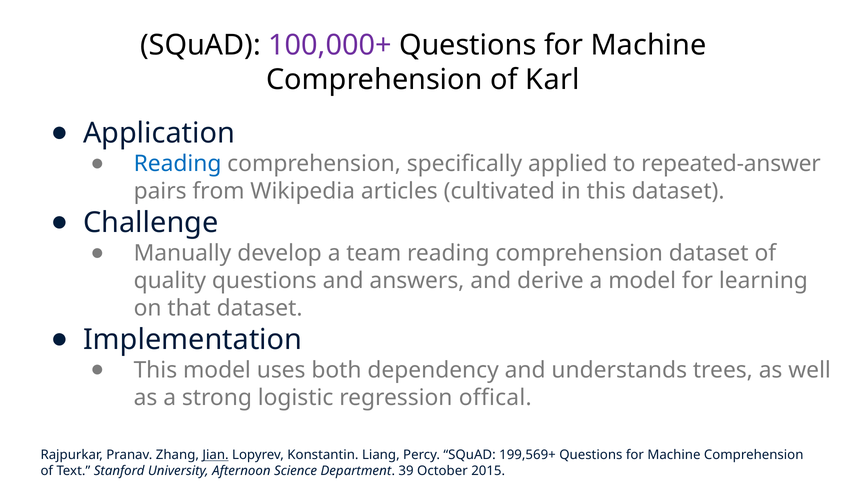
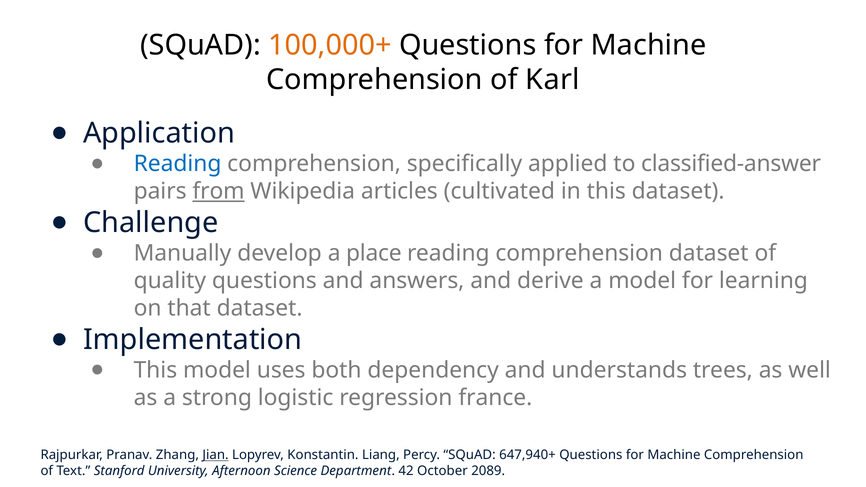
100,000+ colour: purple -> orange (330, 45)
repeated-answer: repeated-answer -> classified-answer (731, 164)
from underline: none -> present (219, 191)
team: team -> place (374, 253)
offical: offical -> france (495, 398)
199,569+: 199,569+ -> 647,940+ (527, 455)
39: 39 -> 42 (406, 471)
2015: 2015 -> 2089 (488, 471)
